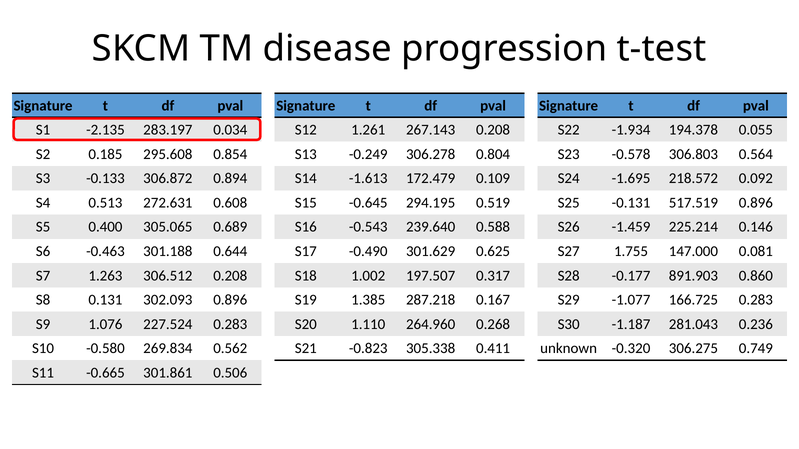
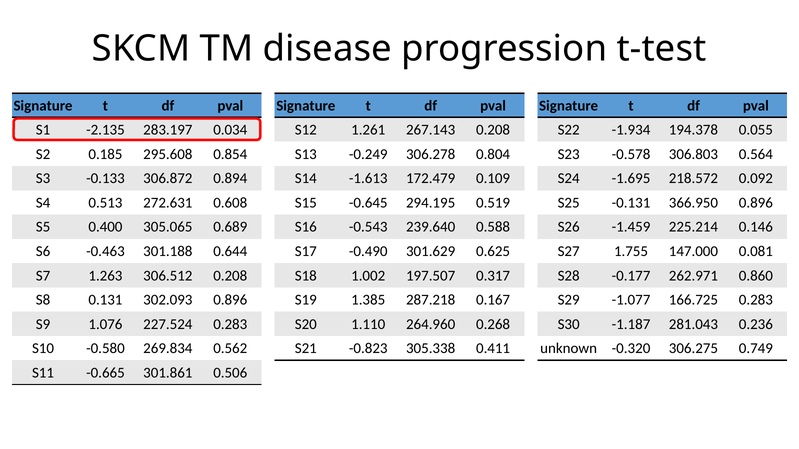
517.519: 517.519 -> 366.950 (693, 203)
891.903: 891.903 -> 262.971 (693, 276)
